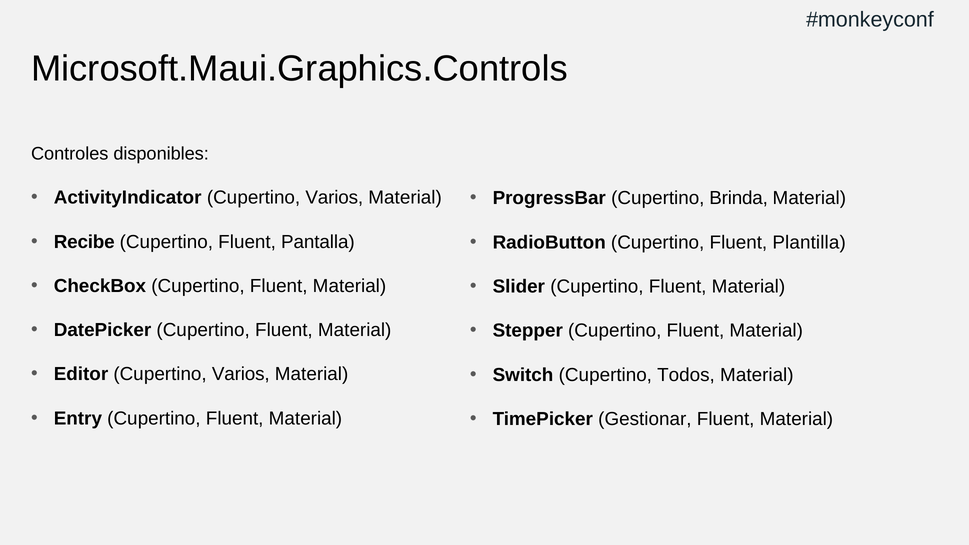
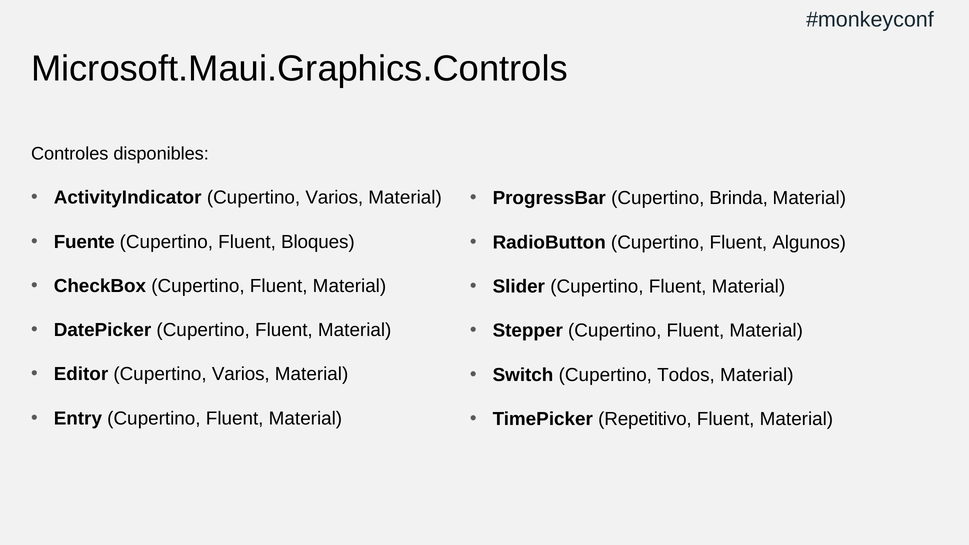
Recibe: Recibe -> Fuente (84, 242)
Pantalla: Pantalla -> Bloques (318, 242)
Plantilla: Plantilla -> Algunos (809, 242)
Gestionar: Gestionar -> Repetitivo (645, 419)
